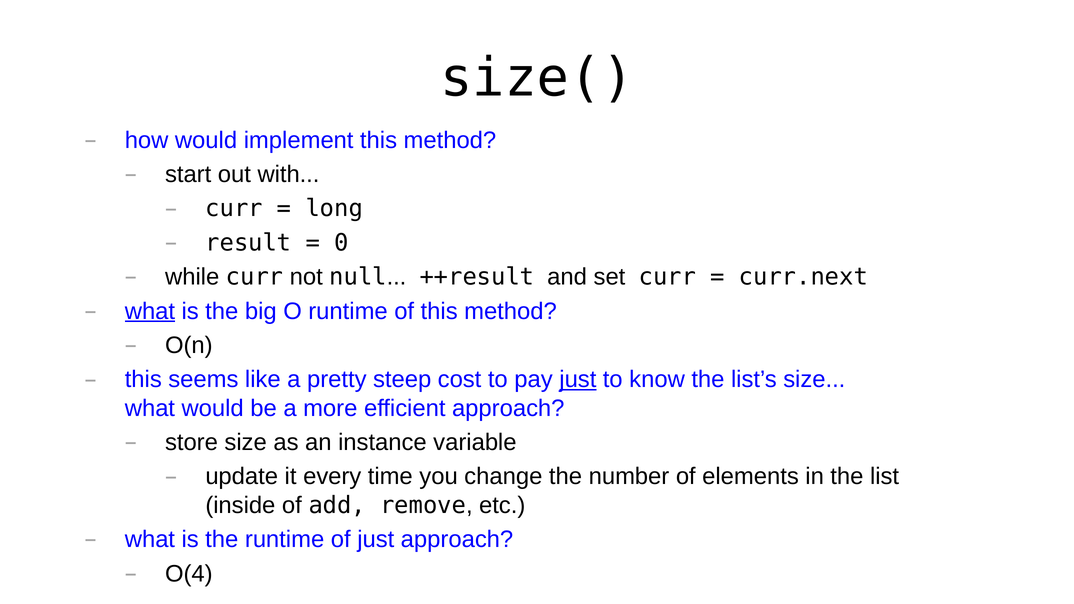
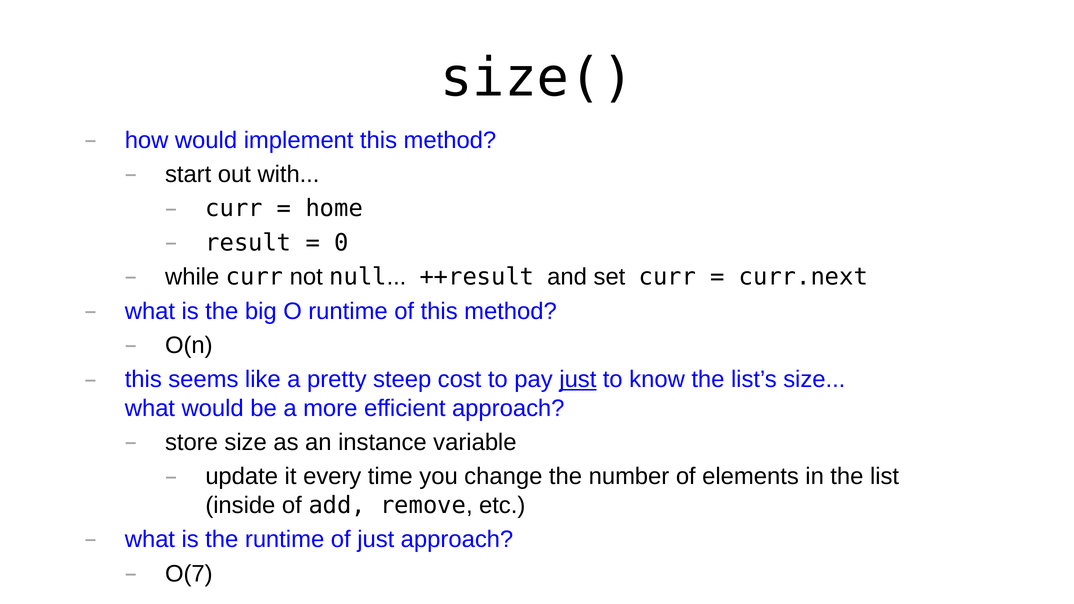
long: long -> home (334, 209)
what underline: present -> none (150, 311)
O(4: O(4 -> O(7 (189, 574)
